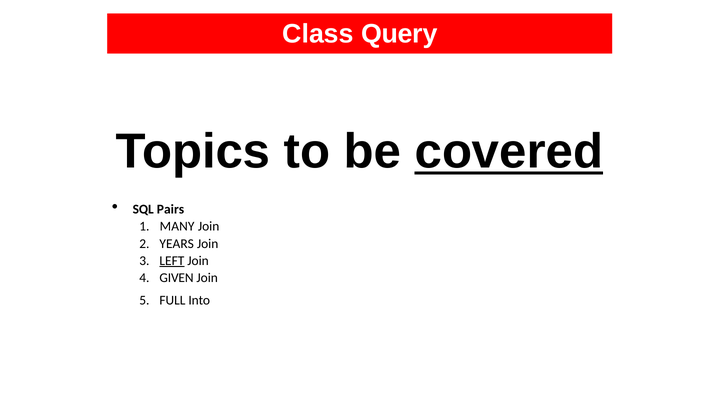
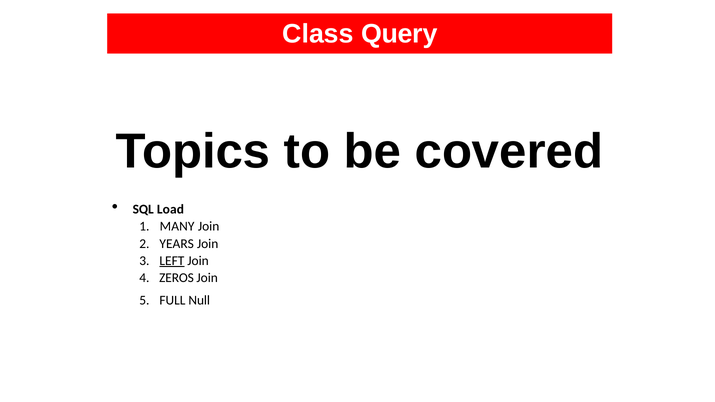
covered underline: present -> none (509, 152)
Pairs: Pairs -> Load (170, 209)
GIVEN: GIVEN -> ZEROS (177, 278)
Into: Into -> Null (199, 300)
